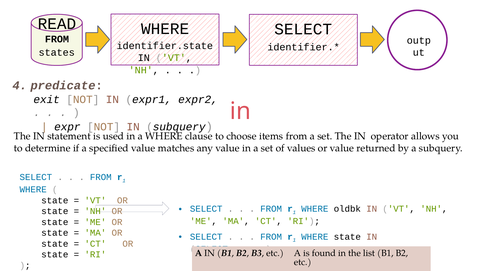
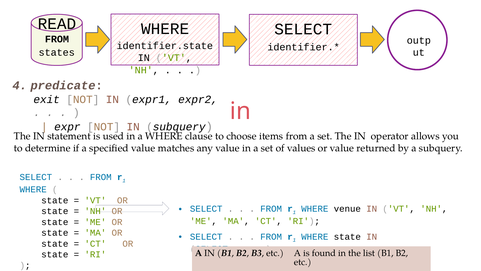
oldbk: oldbk -> venue (347, 208)
